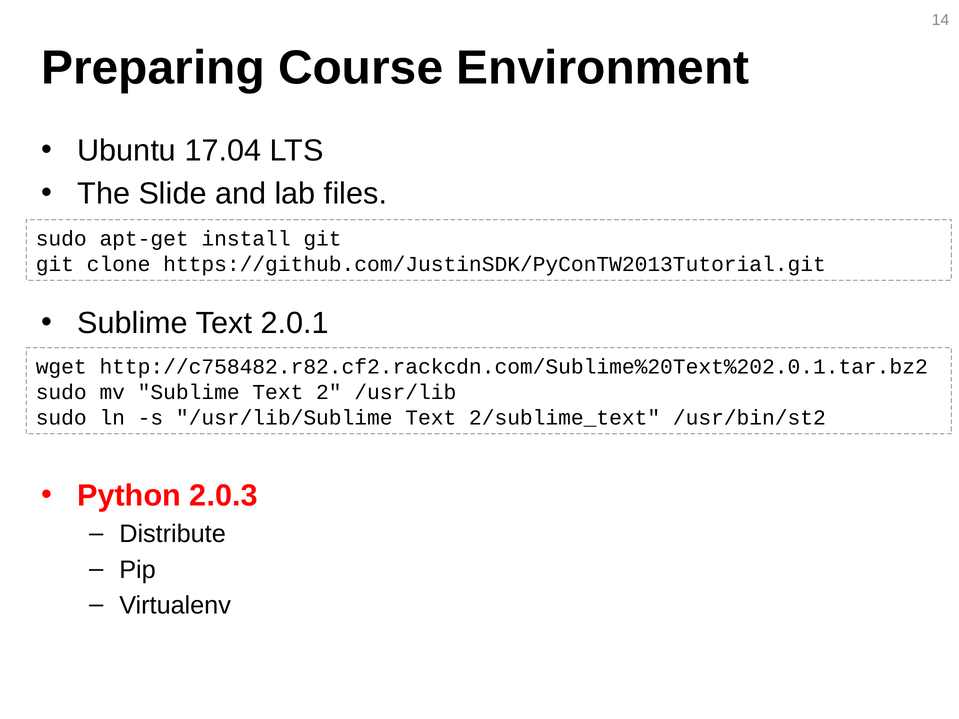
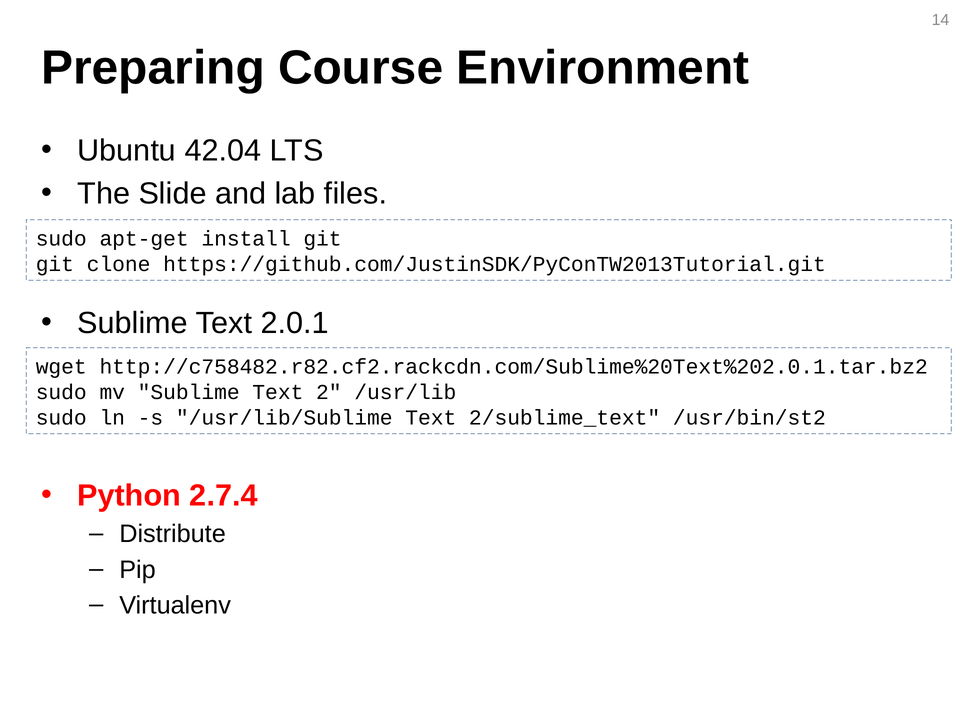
17.04: 17.04 -> 42.04 (223, 151)
2.0.3: 2.0.3 -> 2.7.4 (224, 496)
